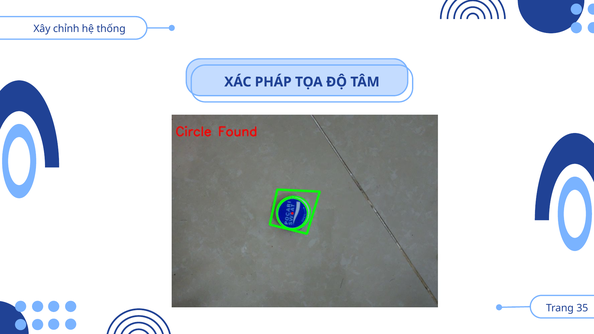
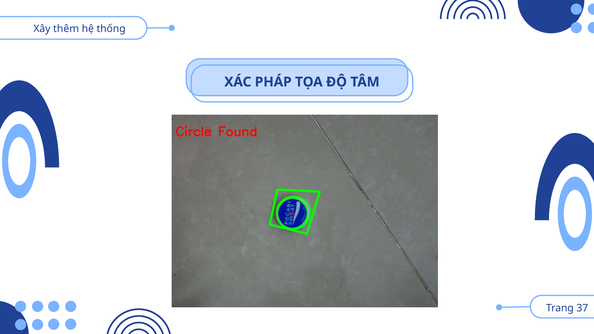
chỉnh: chỉnh -> thêm (66, 29)
35: 35 -> 37 (582, 308)
